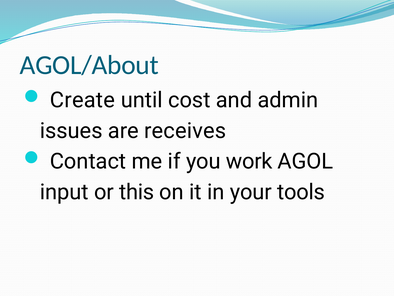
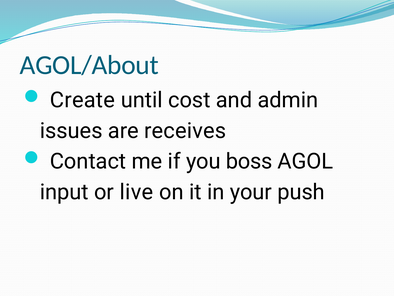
work: work -> boss (249, 161)
this: this -> live (136, 192)
tools: tools -> push (301, 192)
